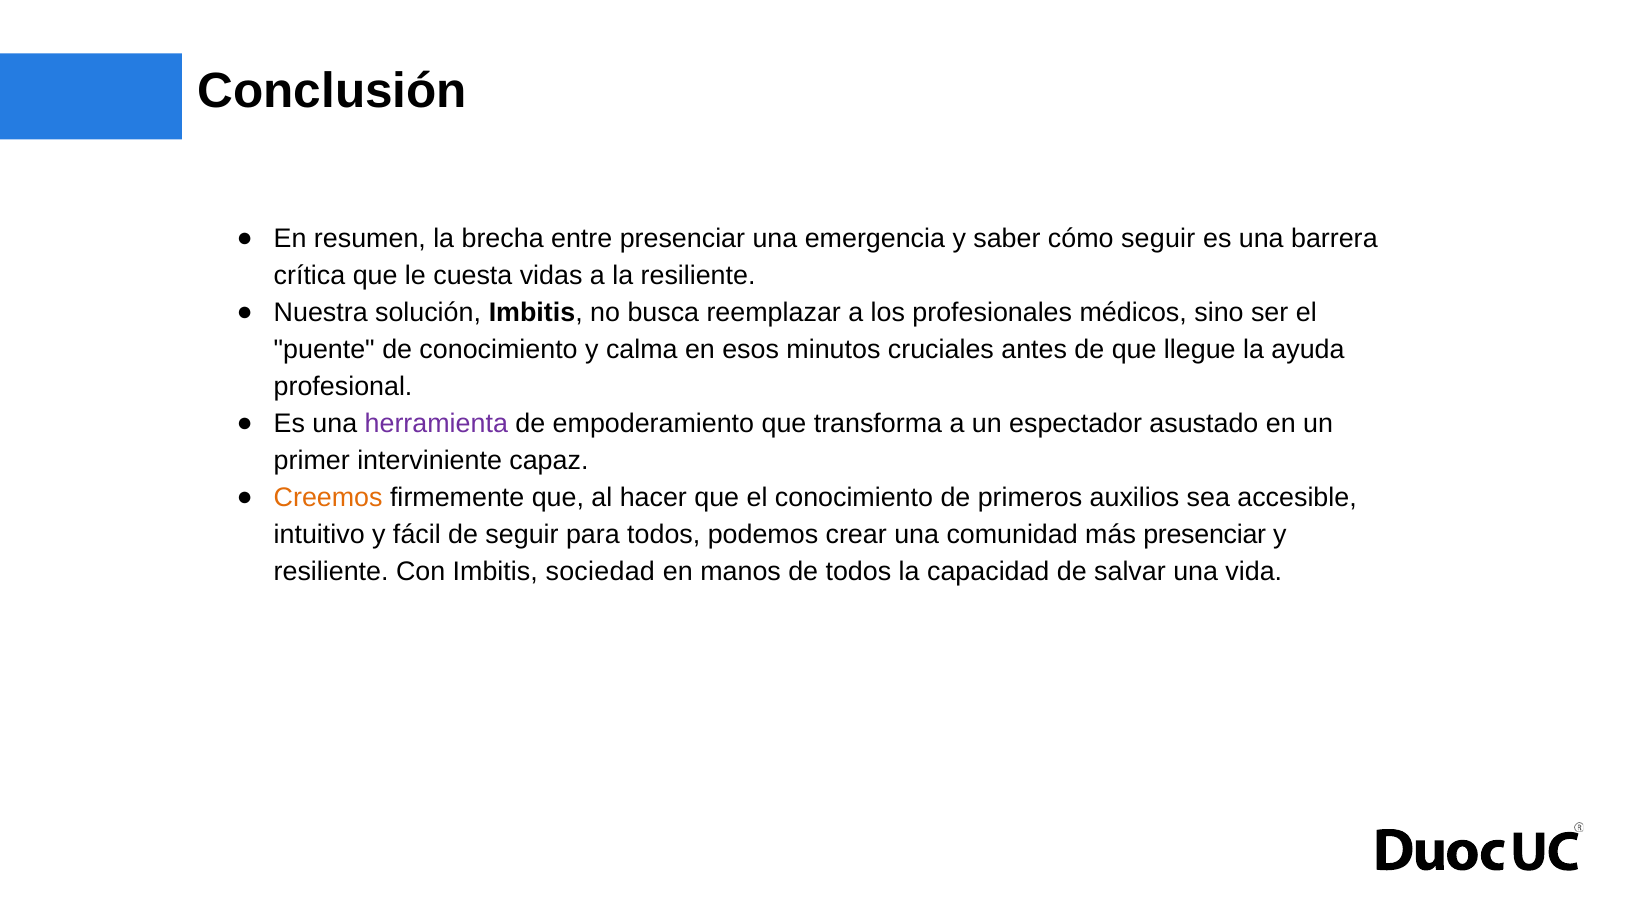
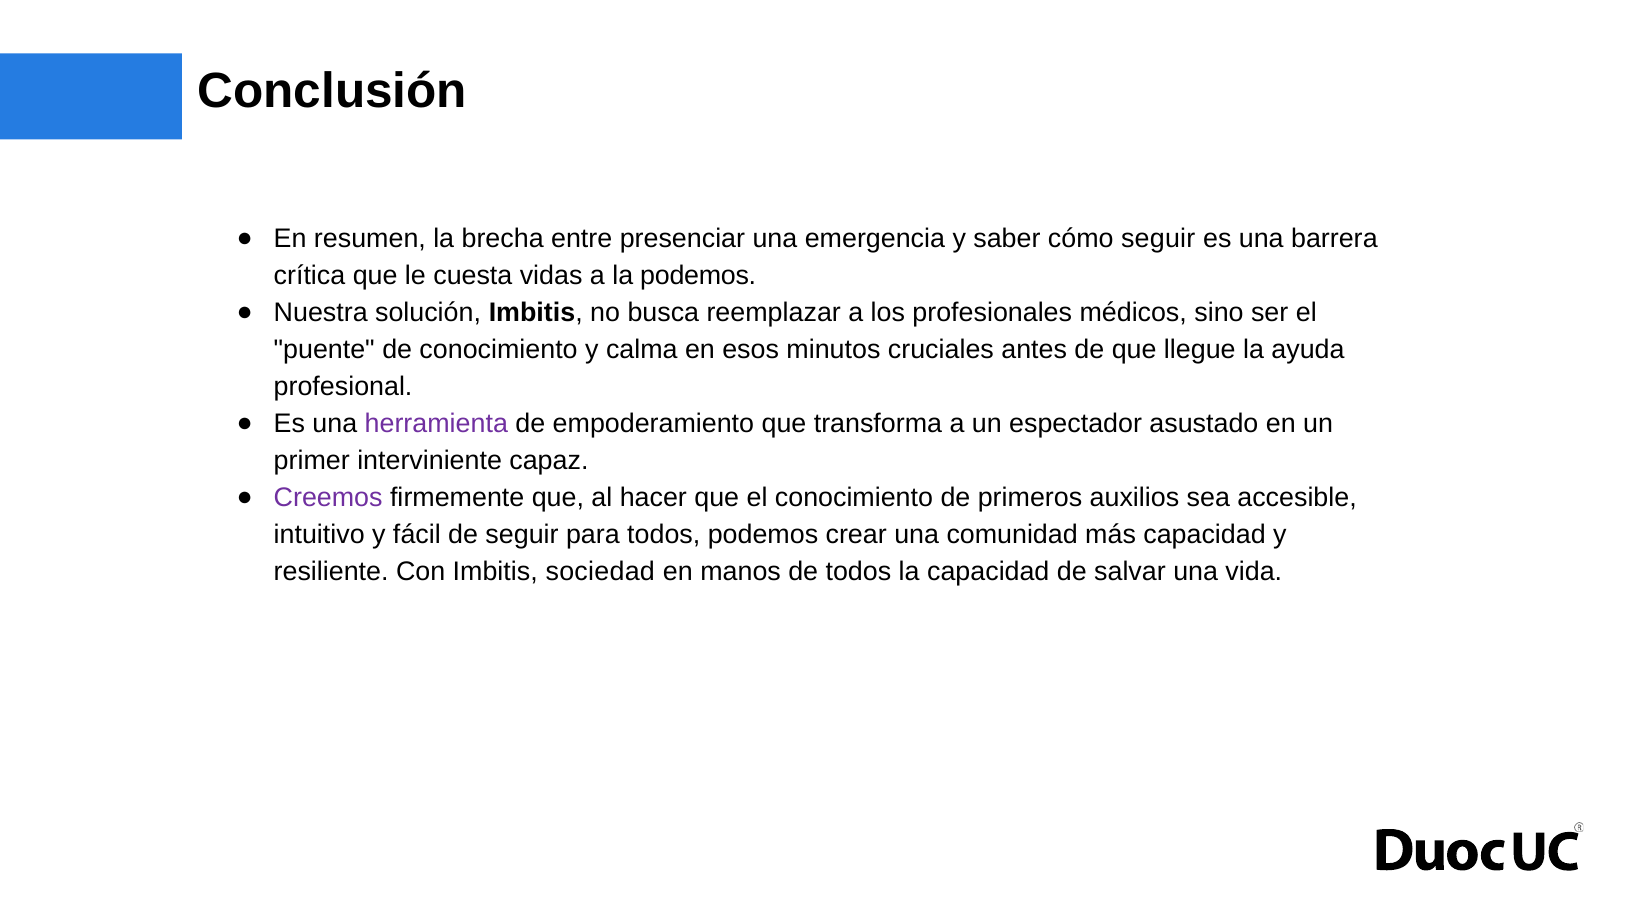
la resiliente: resiliente -> podemos (698, 276)
Creemos colour: orange -> purple (328, 498)
más presenciar: presenciar -> capacidad (1205, 535)
